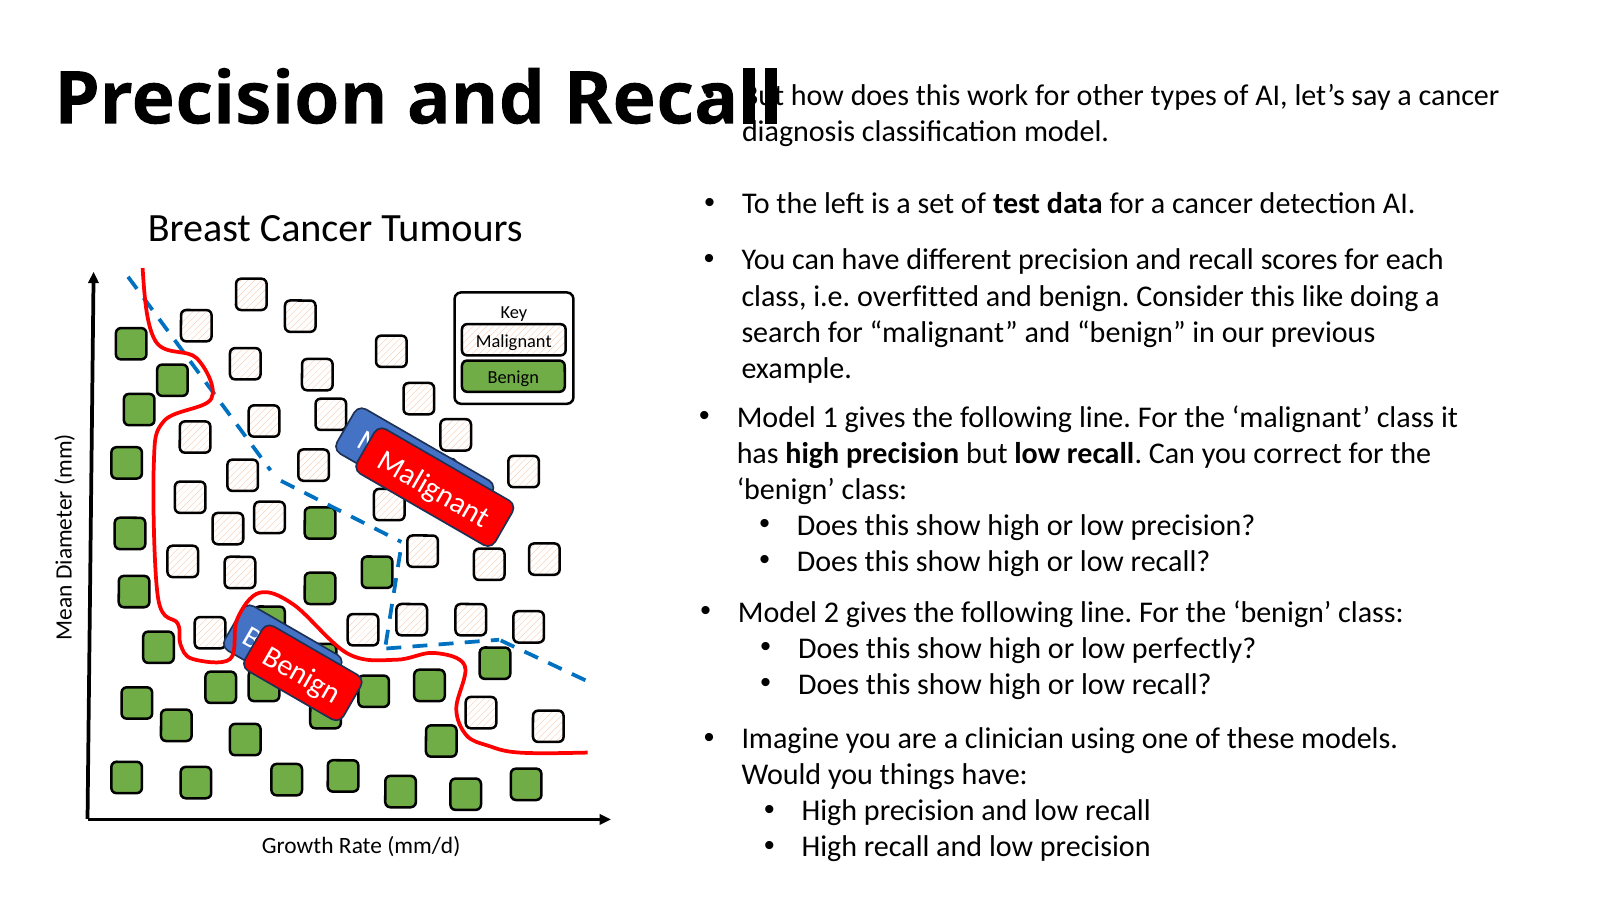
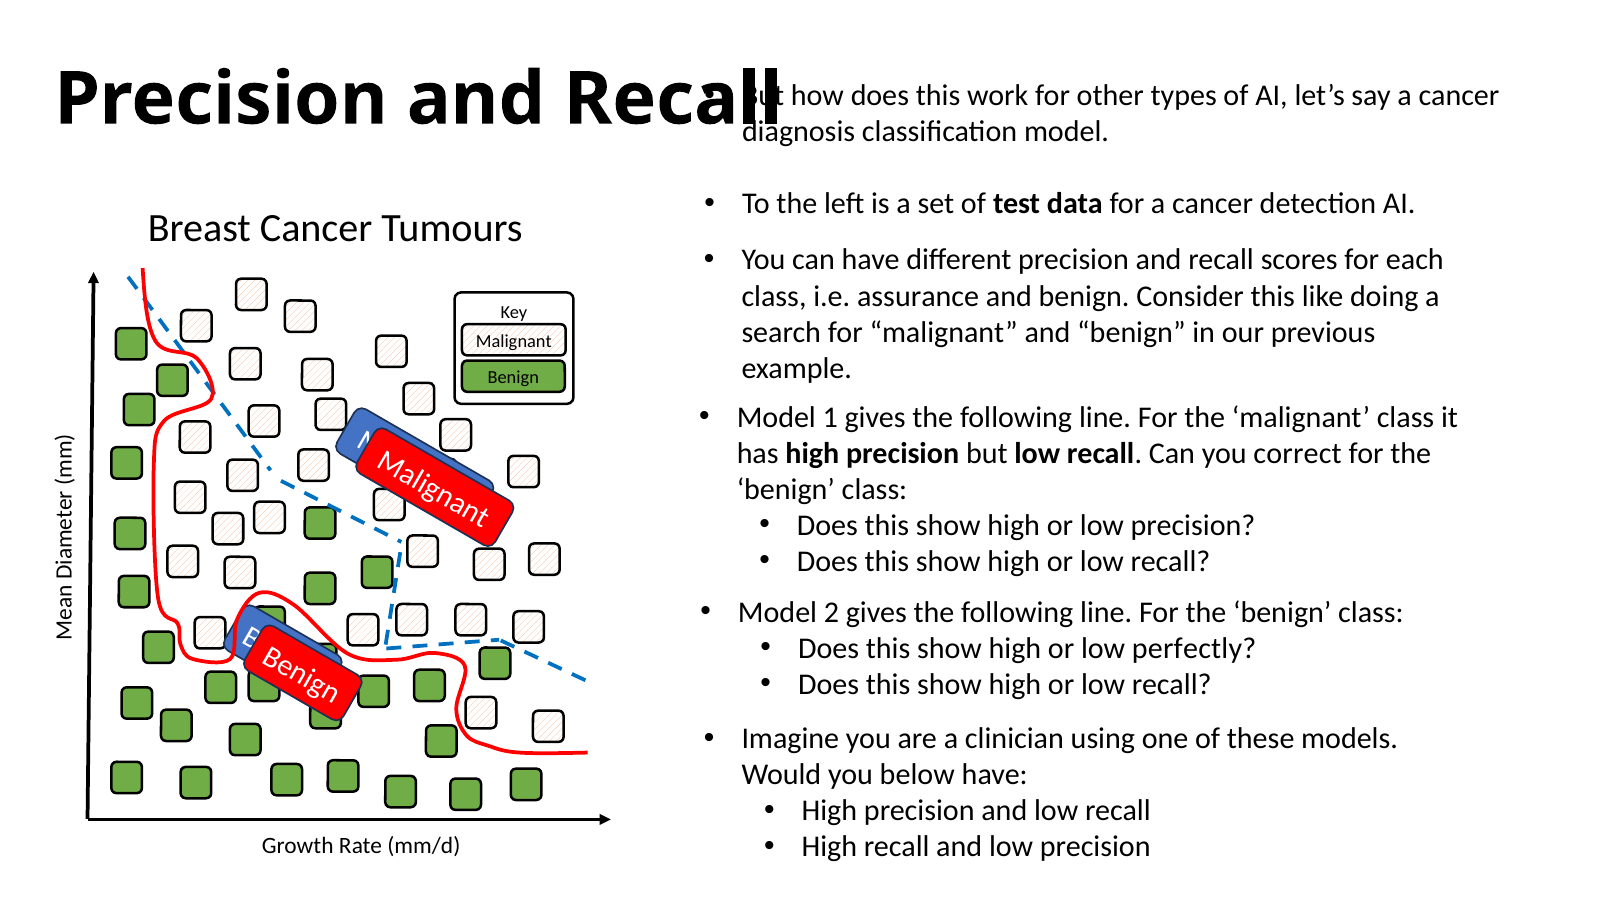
overfitted: overfitted -> assurance (918, 296)
things: things -> below (917, 775)
